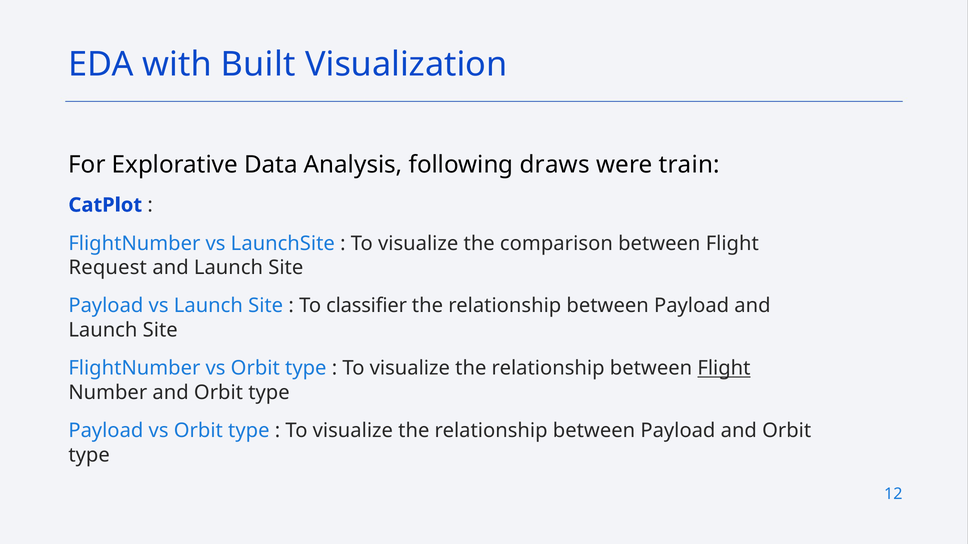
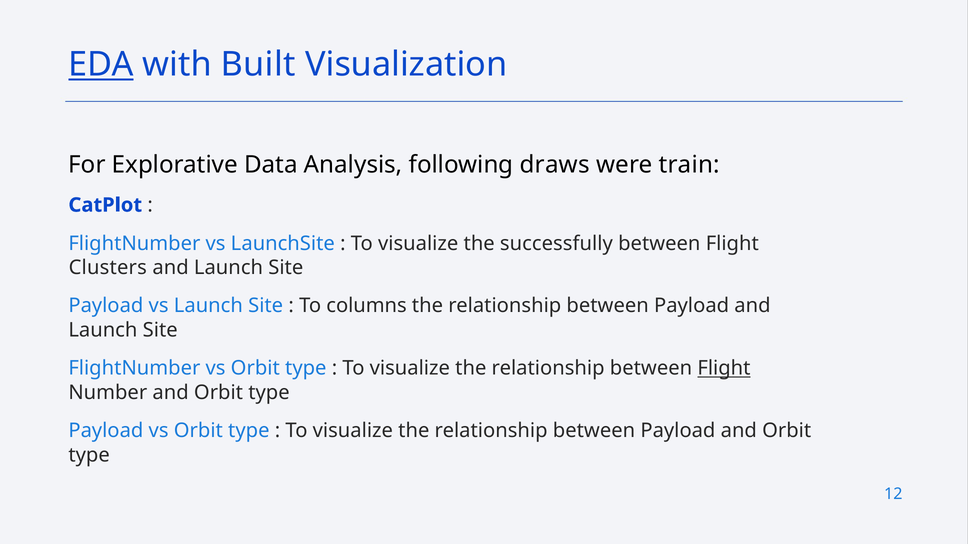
EDA underline: none -> present (101, 65)
comparison: comparison -> successfully (556, 244)
Request: Request -> Clusters (108, 268)
classifier: classifier -> columns (367, 306)
